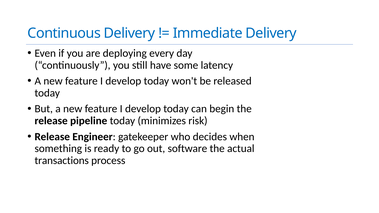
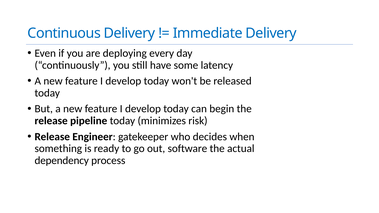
transactions: transactions -> dependency (62, 161)
